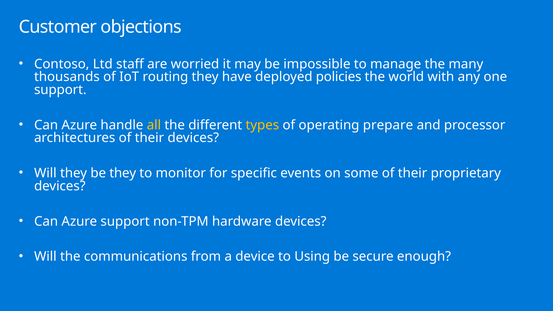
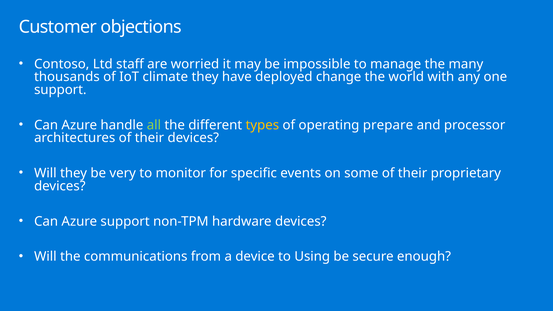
routing: routing -> climate (165, 77)
policies: policies -> change (339, 77)
all colour: yellow -> light green (154, 125)
be they: they -> very (123, 173)
